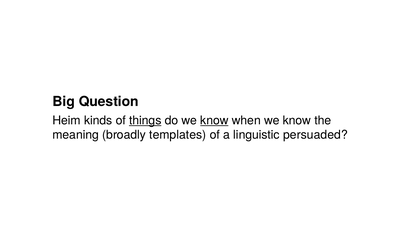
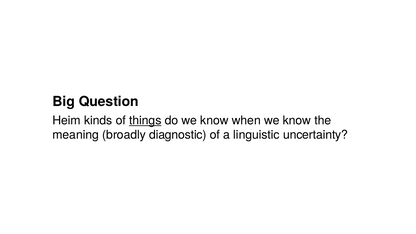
know underline: present -> none (214, 120)
templates: templates -> diagnostic (178, 135)
persuaded: persuaded -> uncertainty (316, 135)
